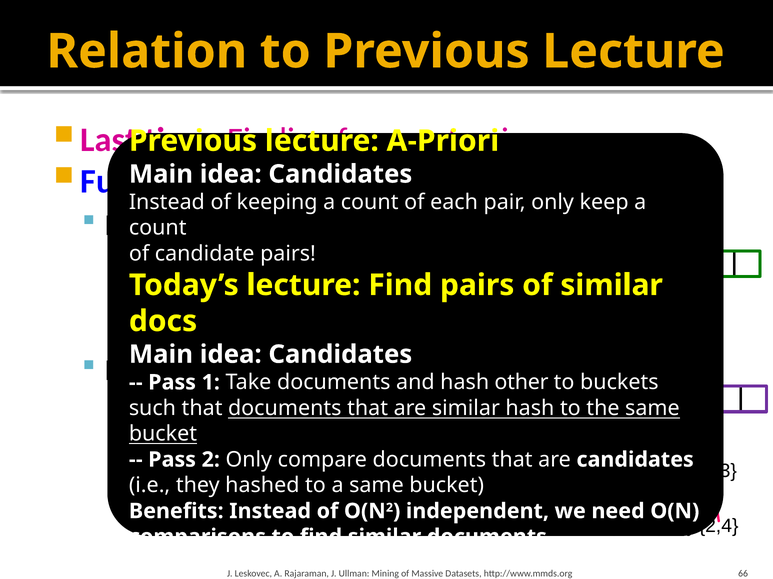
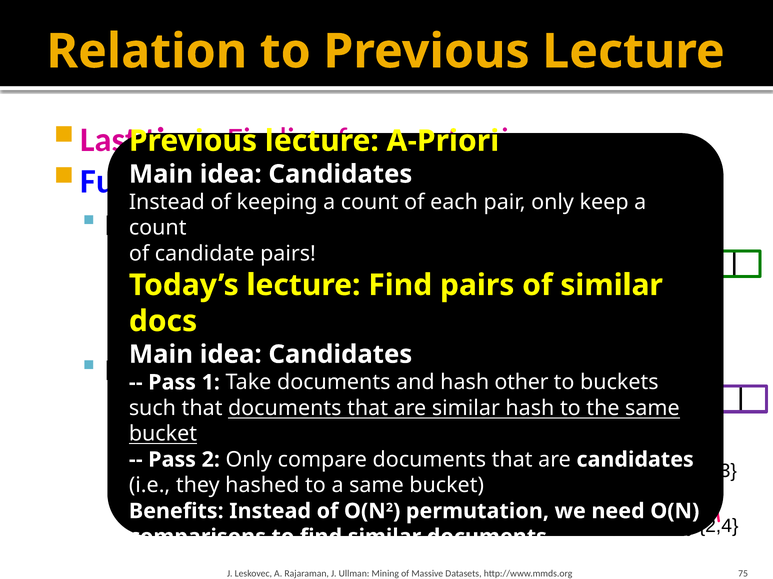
independent: independent -> permutation (477, 512)
66: 66 -> 75 (743, 574)
